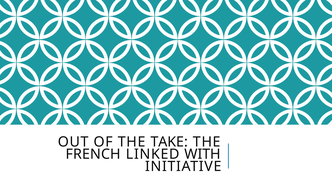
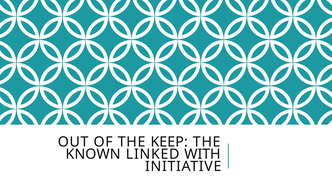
TAKE: TAKE -> KEEP (169, 142)
FRENCH: FRENCH -> KNOWN (93, 154)
